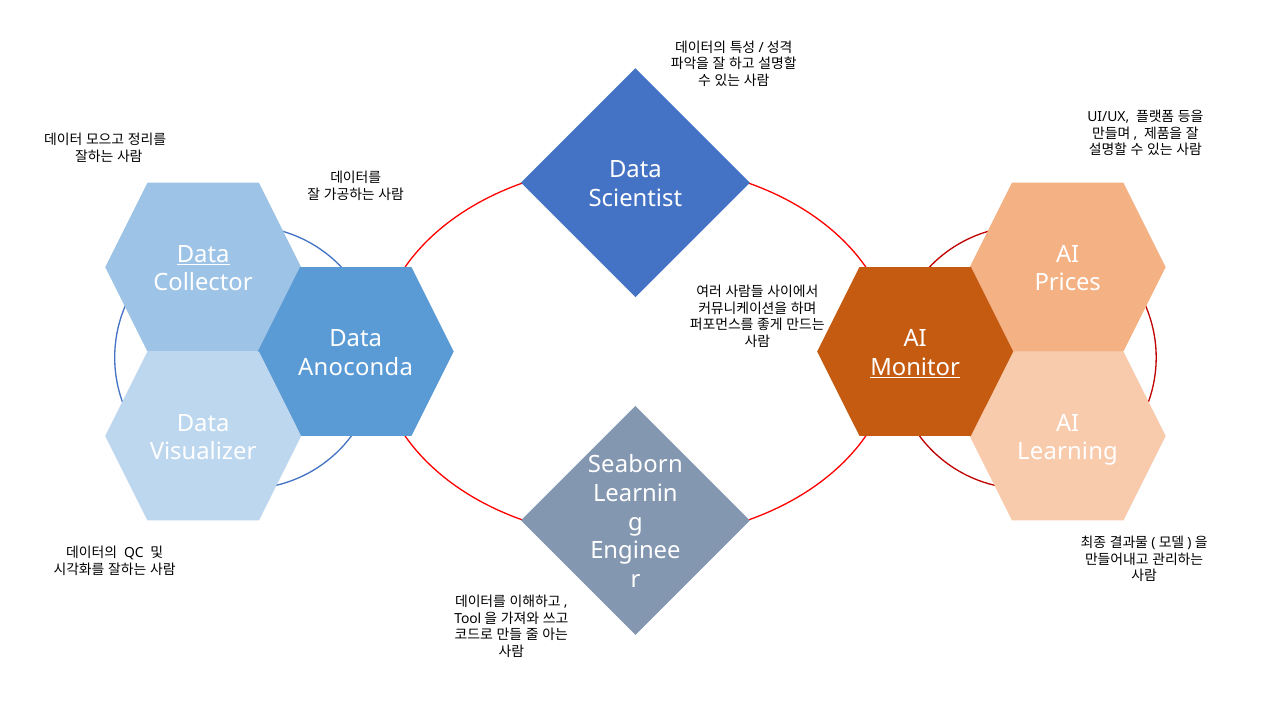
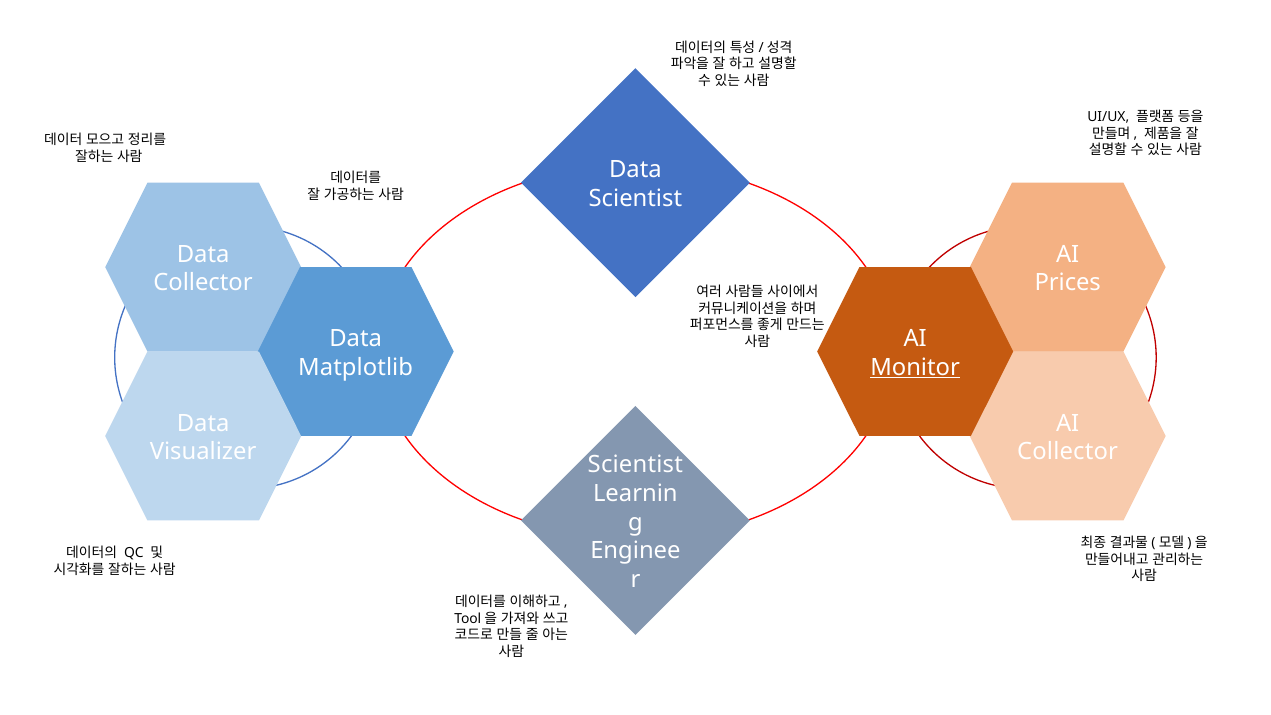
Data underline: present -> none (203, 254)
Anoconda: Anoconda -> Matplotlib (356, 367)
Learning: Learning -> Collector (1068, 452)
Seaborn: Seaborn -> Scientist (635, 465)
